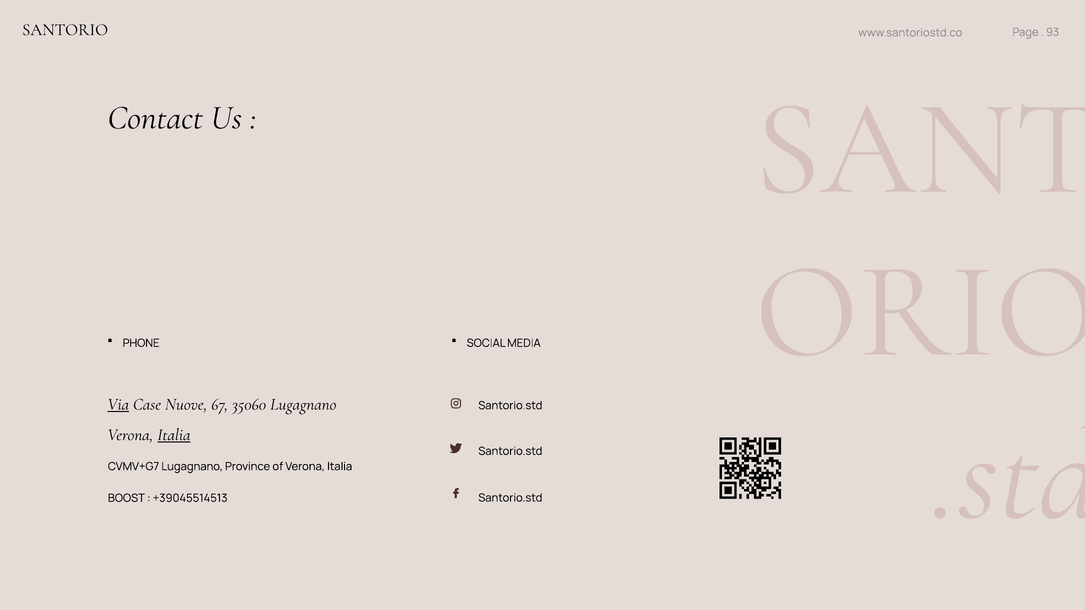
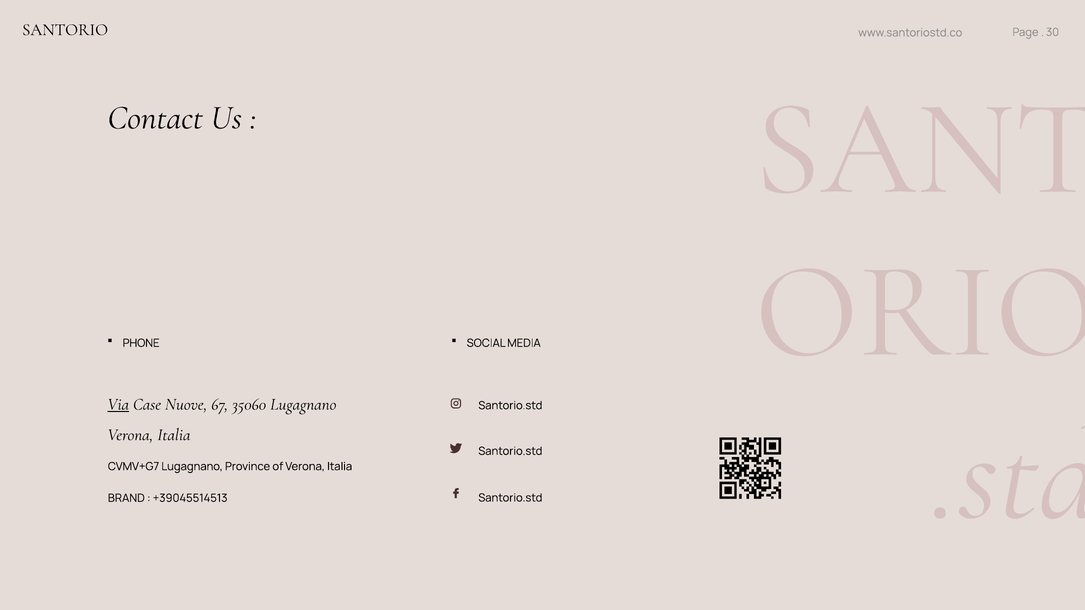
93: 93 -> 30 (1053, 32)
Italia underline: present -> none (174, 435)
BOOST: BOOST -> BRAND (126, 498)
